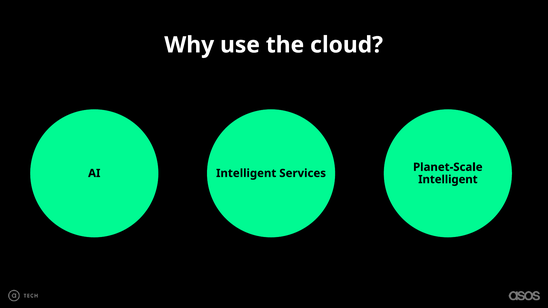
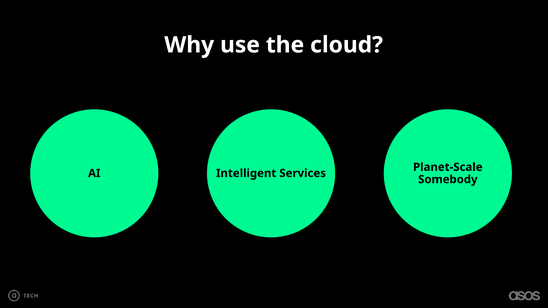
Intelligent: Intelligent -> Somebody (448, 180)
